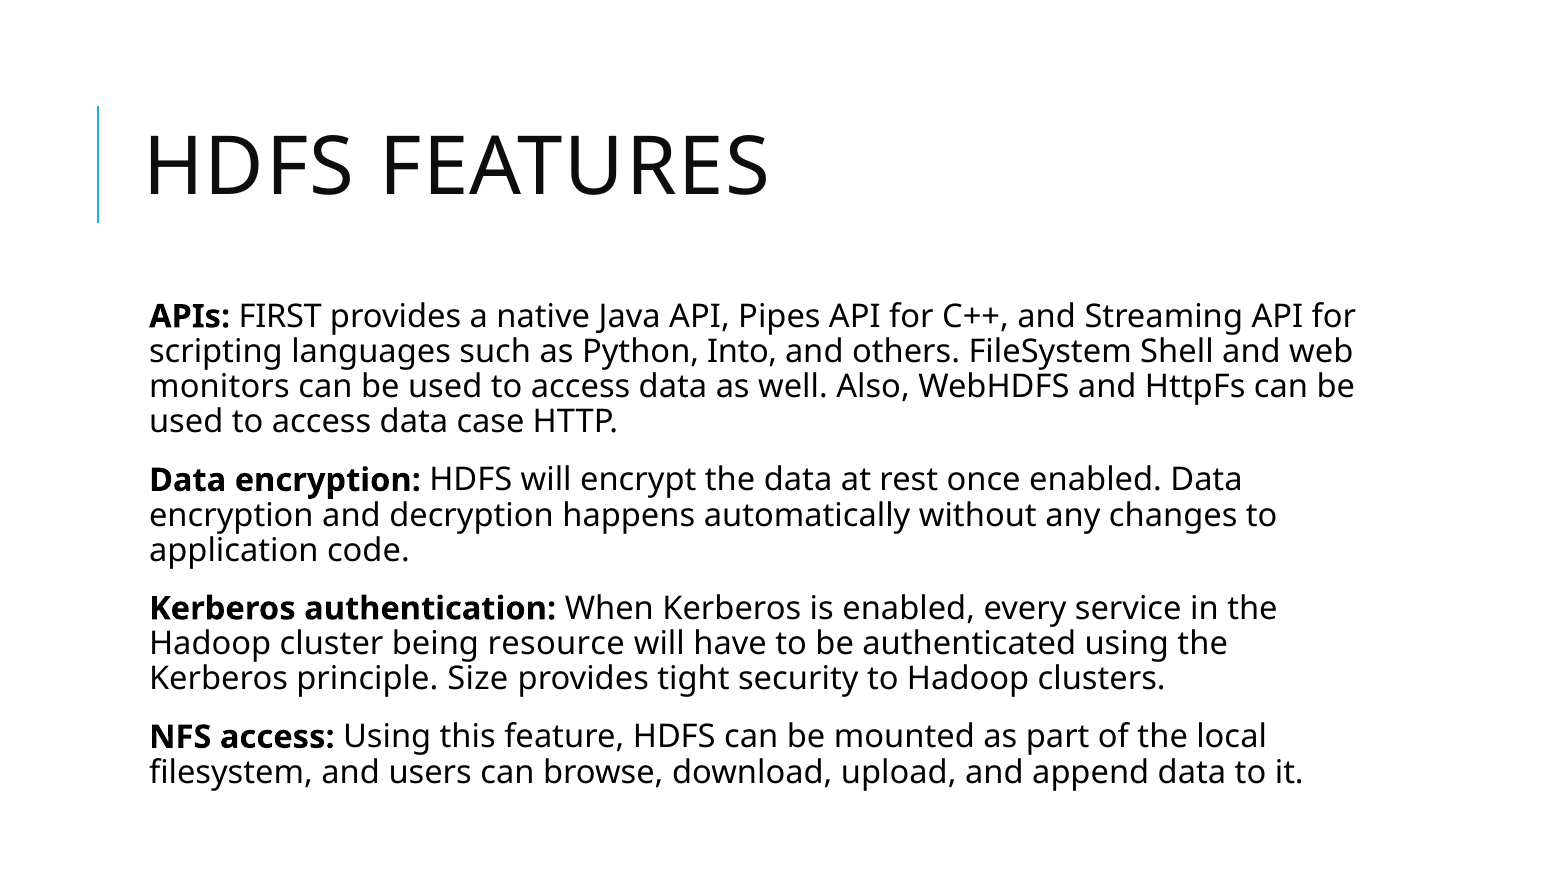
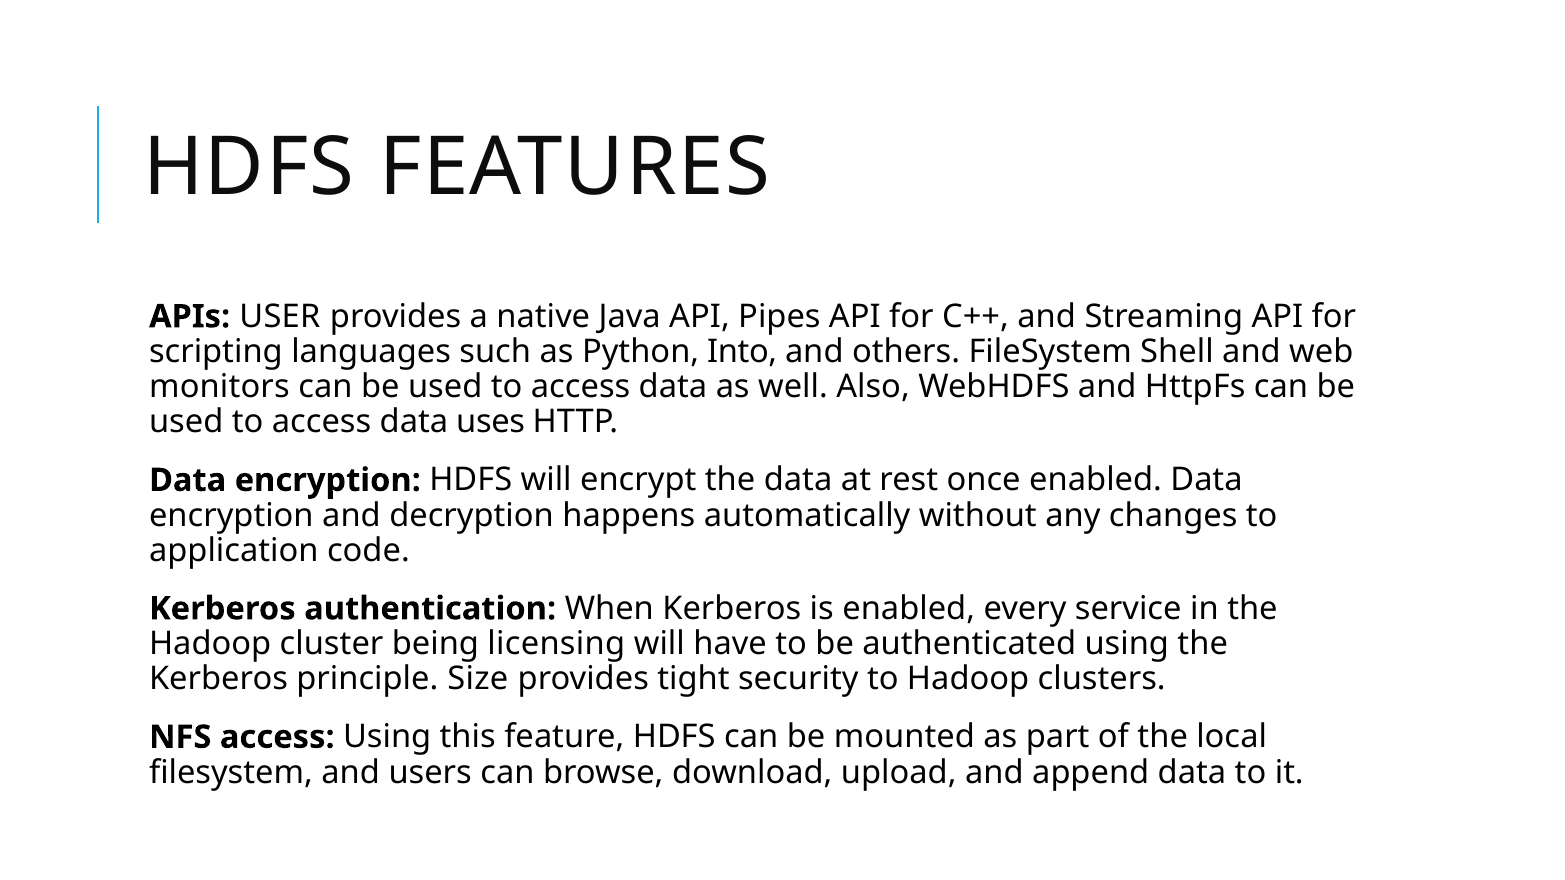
FIRST: FIRST -> USER (280, 317)
case: case -> uses (491, 422)
resource: resource -> licensing (556, 644)
